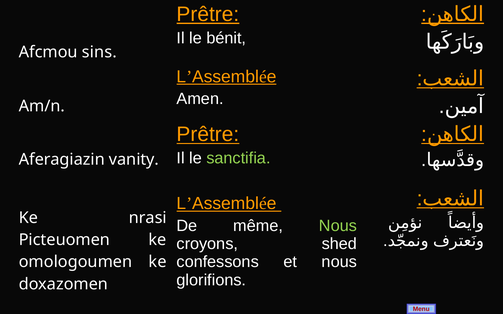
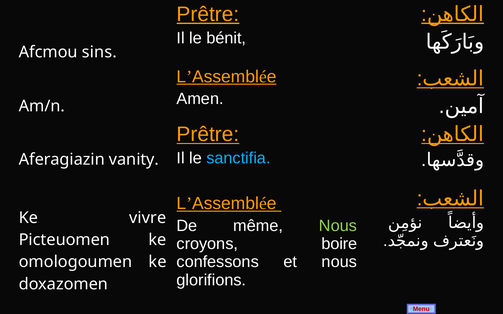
sanctifia colour: light green -> light blue (238, 158)
nrasi: nrasi -> vivre (148, 218)
shed: shed -> boire (339, 244)
